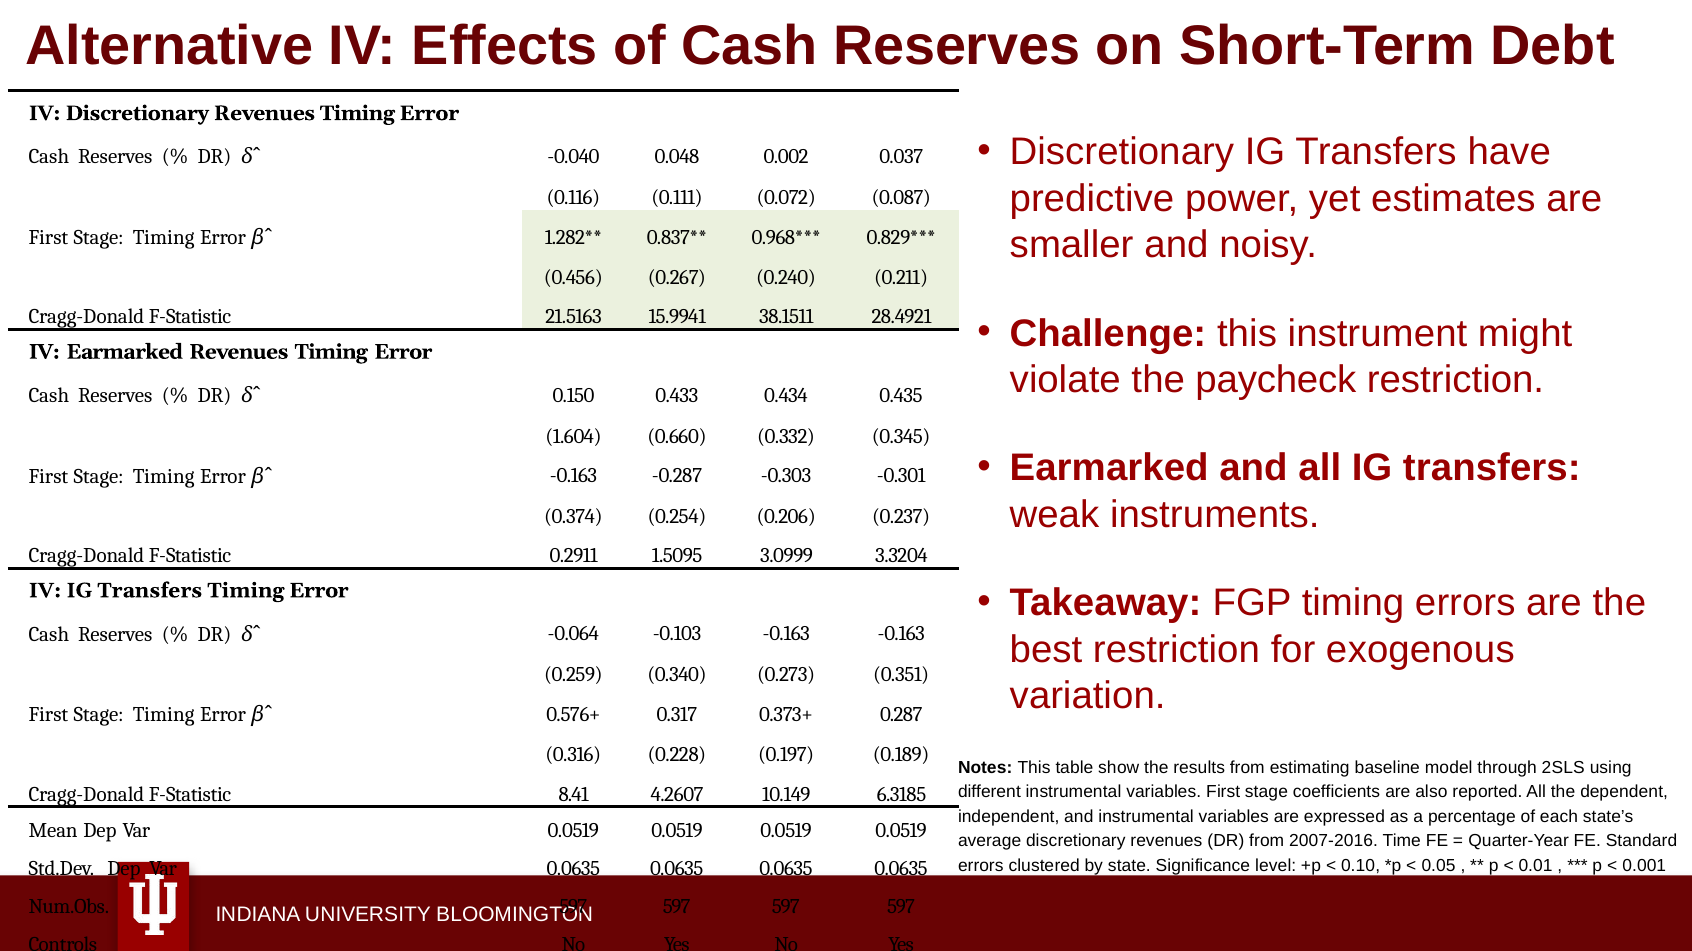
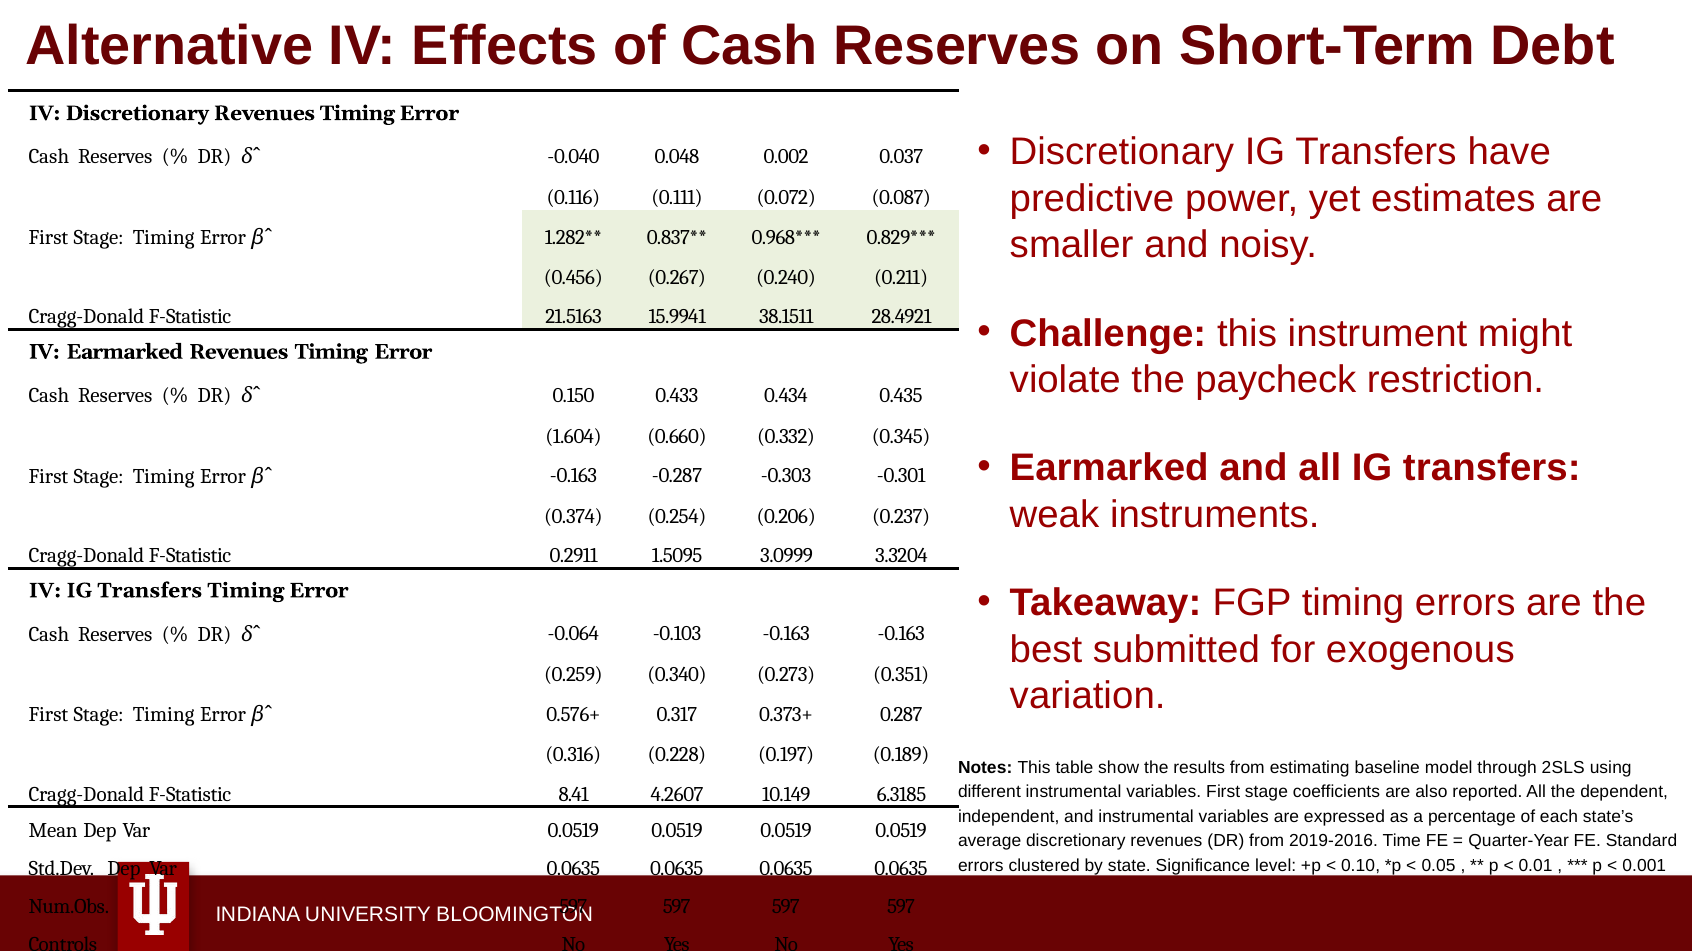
best restriction: restriction -> submitted (1176, 650)
2007-2016: 2007-2016 -> 2019-2016 (1334, 841)
